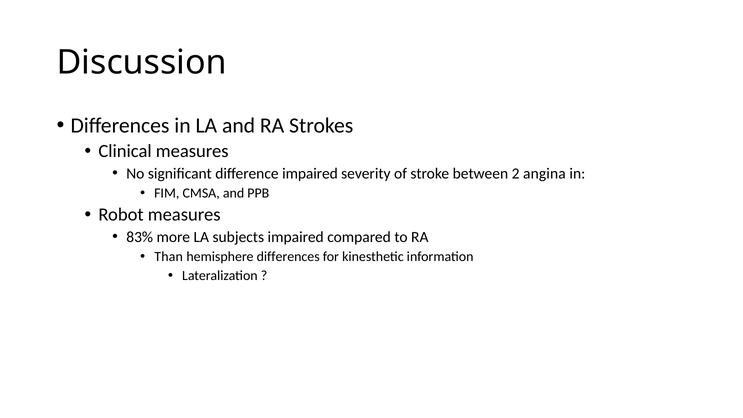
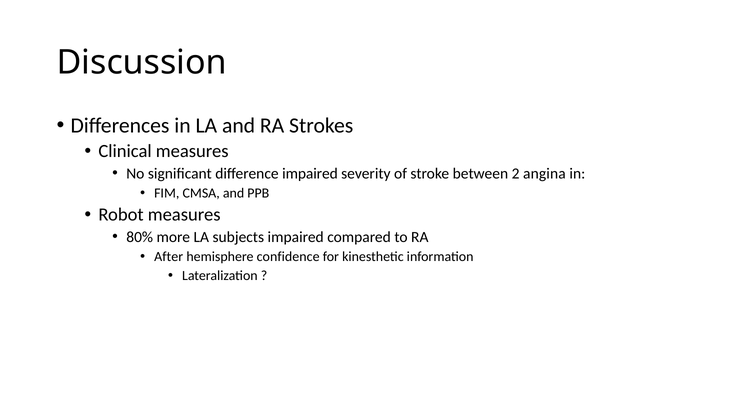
83%: 83% -> 80% (140, 237)
Than: Than -> After (169, 257)
hemisphere differences: differences -> confidence (288, 257)
